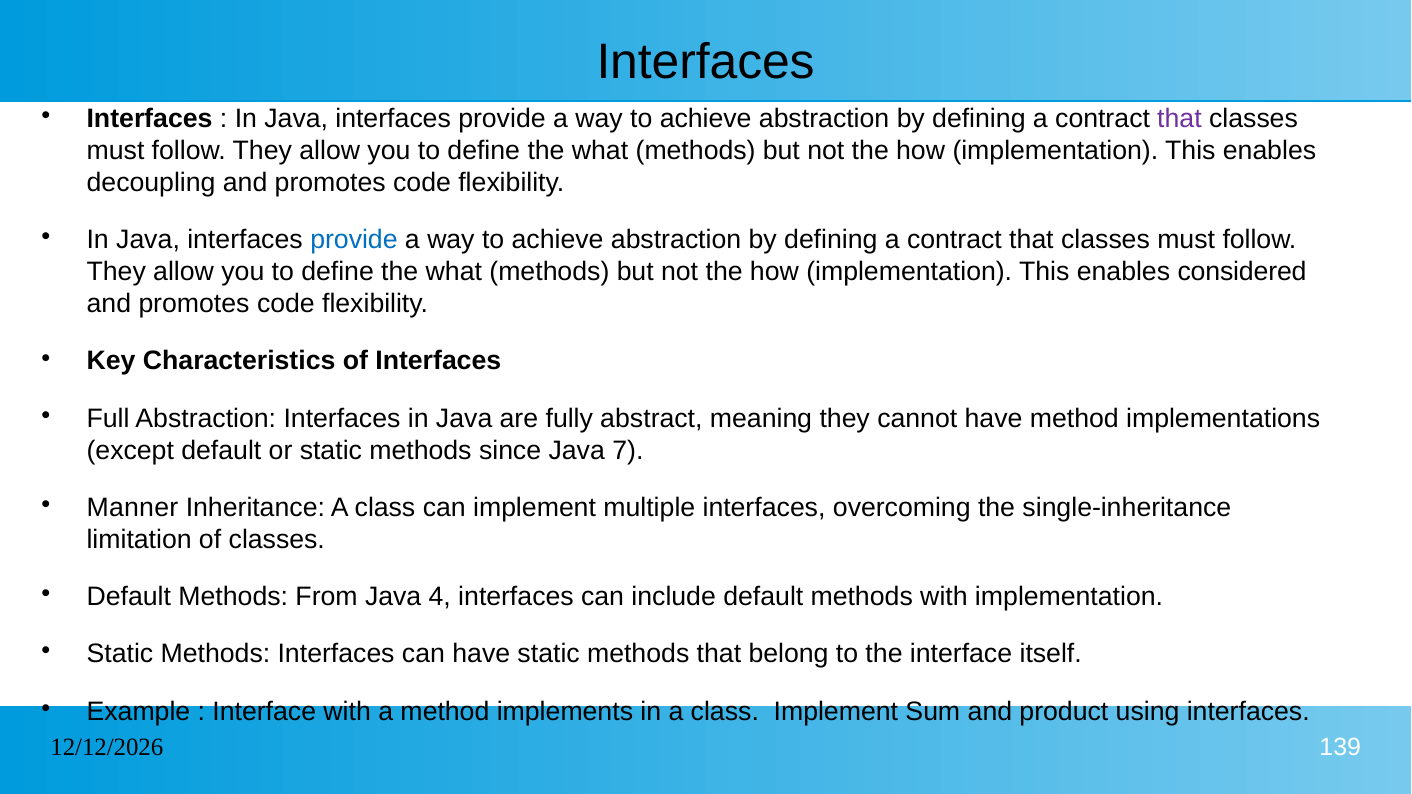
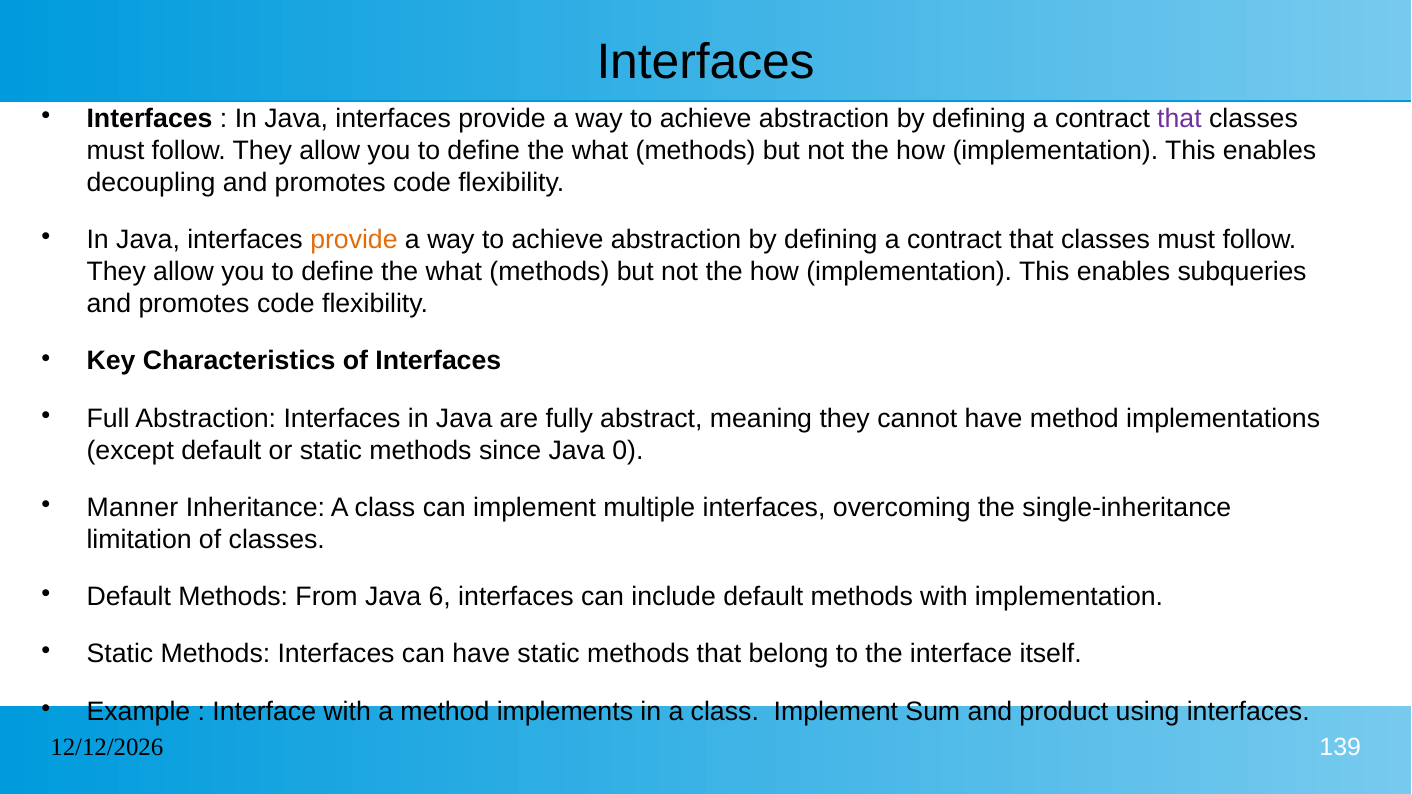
provide colour: blue -> orange (354, 240)
considered: considered -> subqueries (1242, 272)
7: 7 -> 0 (628, 451)
4: 4 -> 6 (440, 597)
